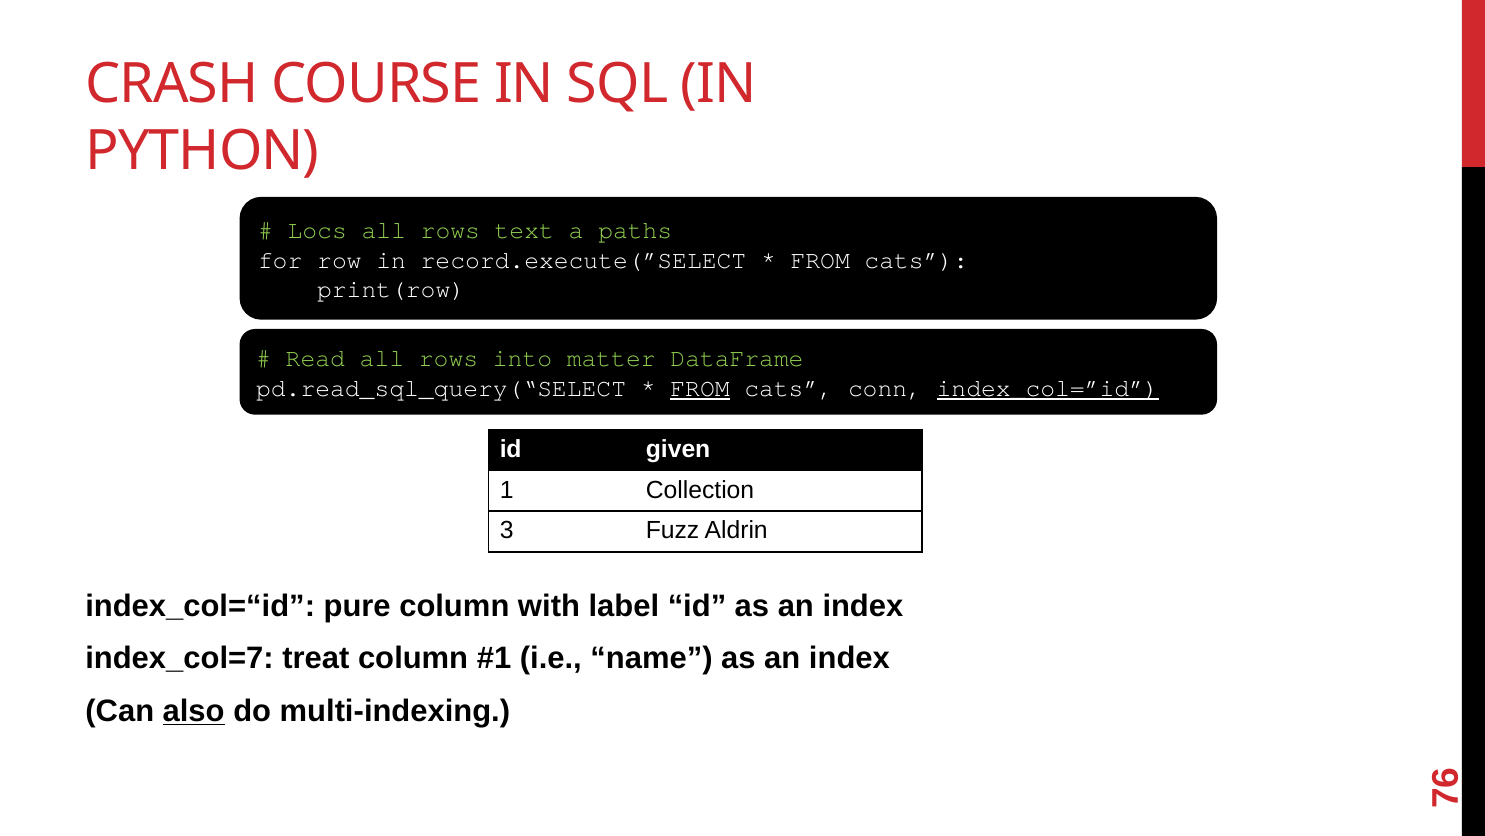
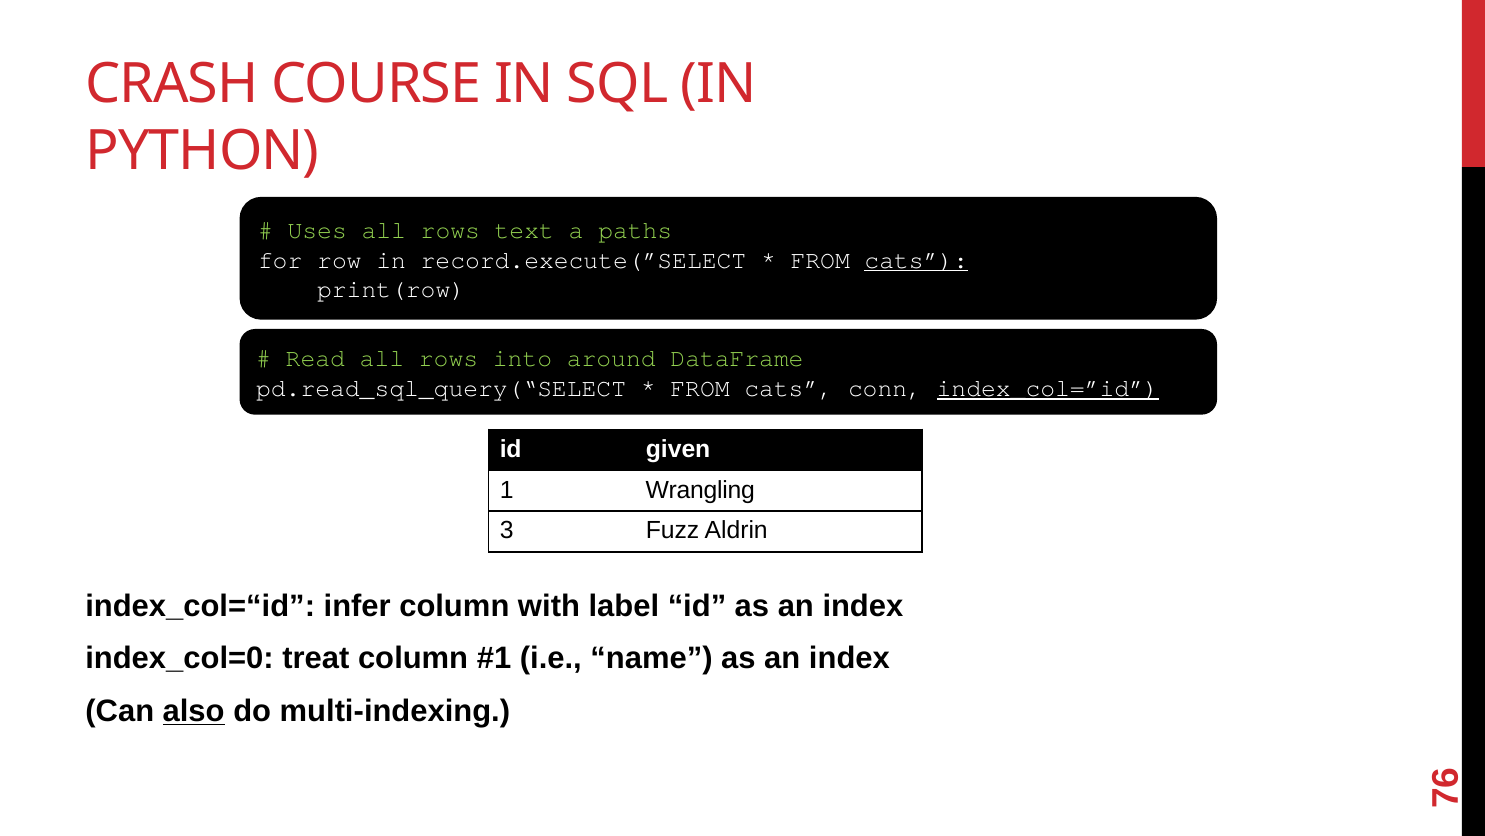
Locs: Locs -> Uses (317, 230)
cats underline: none -> present (916, 260)
matter: matter -> around (611, 358)
FROM underline: present -> none (700, 388)
Collection: Collection -> Wrangling (700, 489)
pure: pure -> infer (357, 605)
index_col=7: index_col=7 -> index_col=0 (180, 658)
